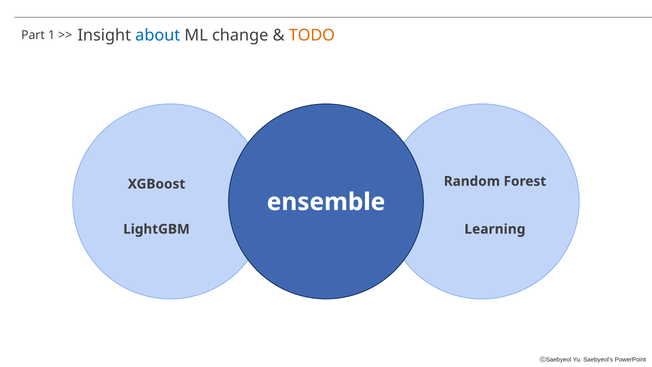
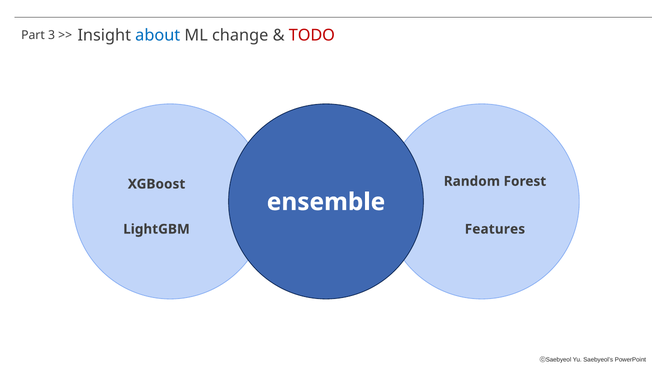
TODO colour: orange -> red (312, 36)
1: 1 -> 3 (52, 35)
Learning: Learning -> Features (495, 229)
